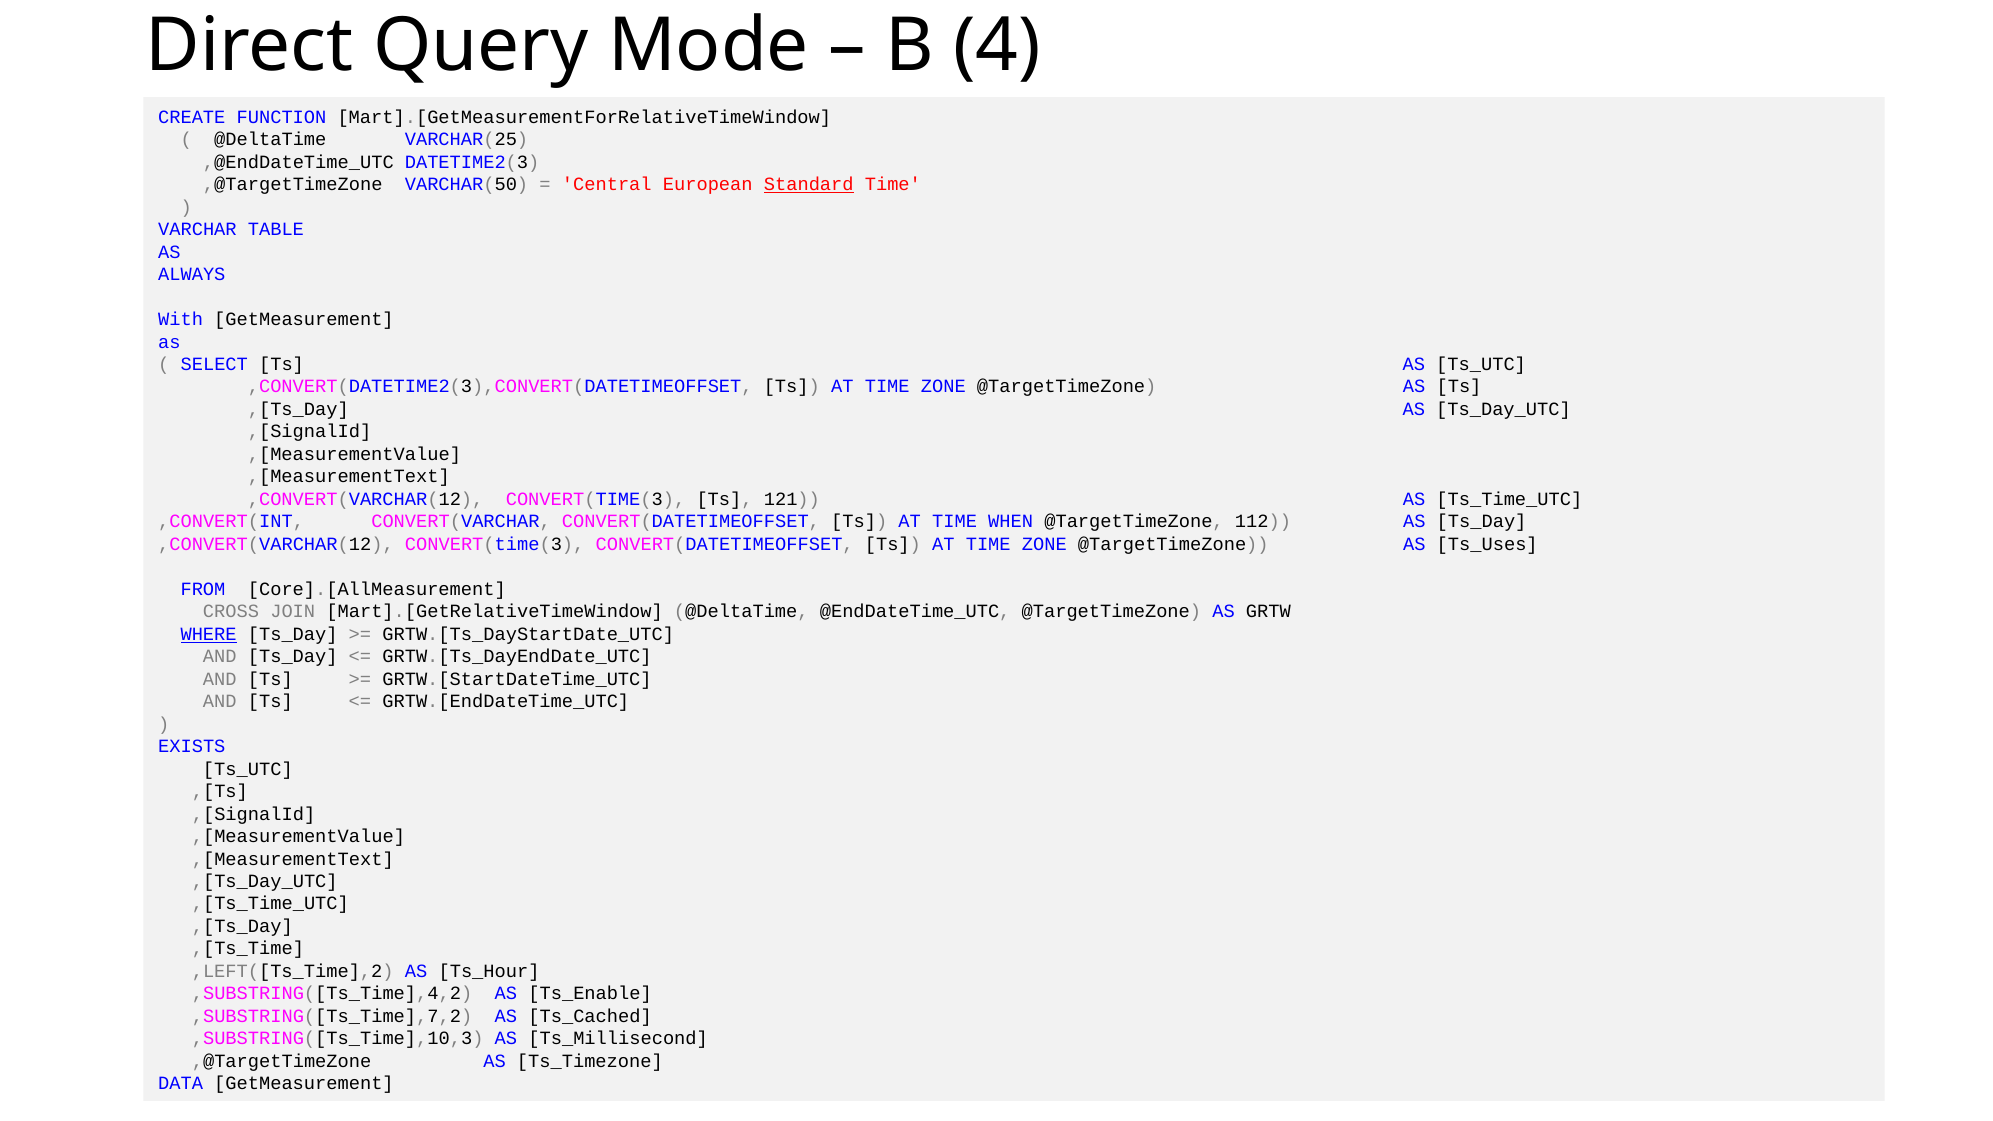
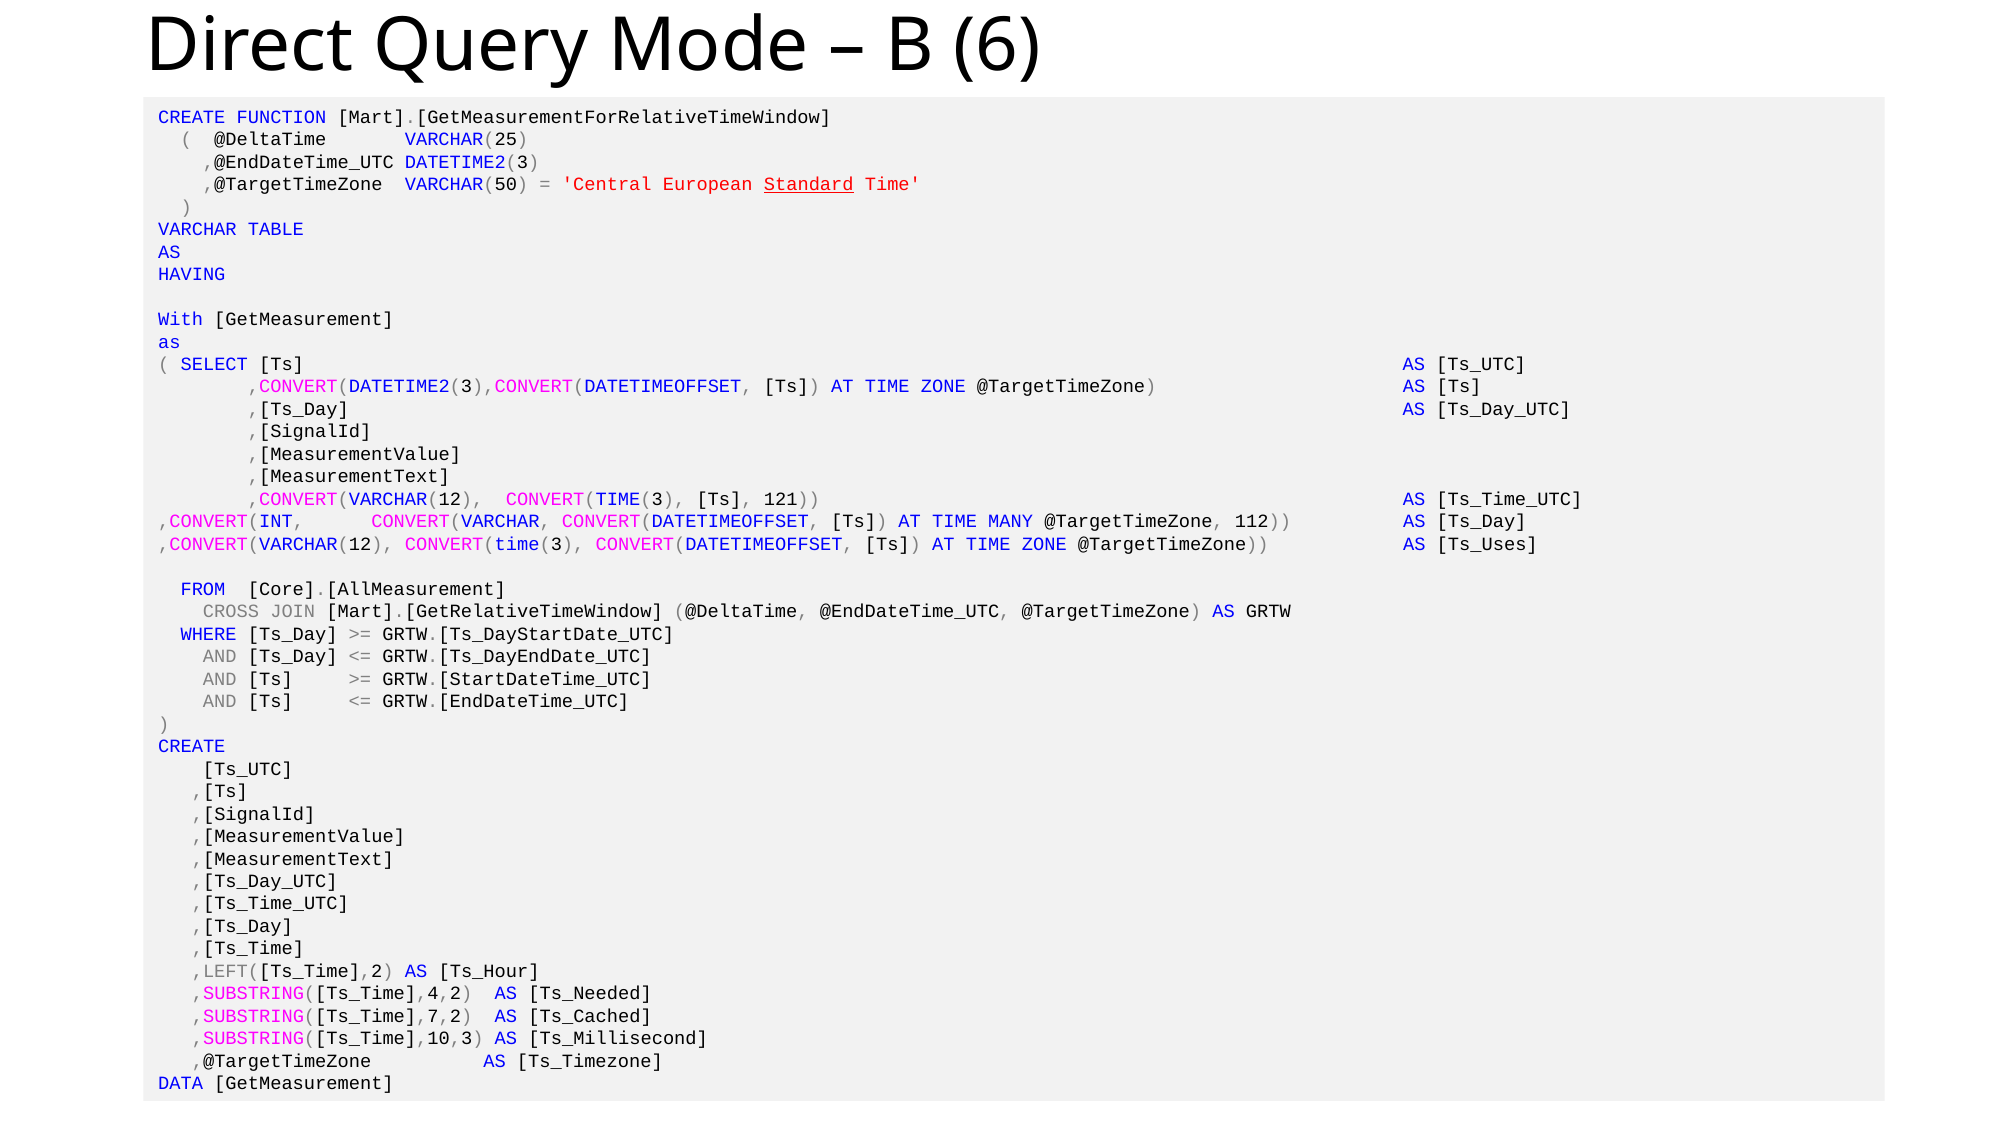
4: 4 -> 6 (997, 46)
ALWAYS: ALWAYS -> HAVING (192, 274)
WHEN: WHEN -> MANY (1011, 522)
WHERE underline: present -> none (209, 634)
EXISTS: EXISTS -> CREATE (192, 746)
Ts_Enable: Ts_Enable -> Ts_Needed (590, 994)
